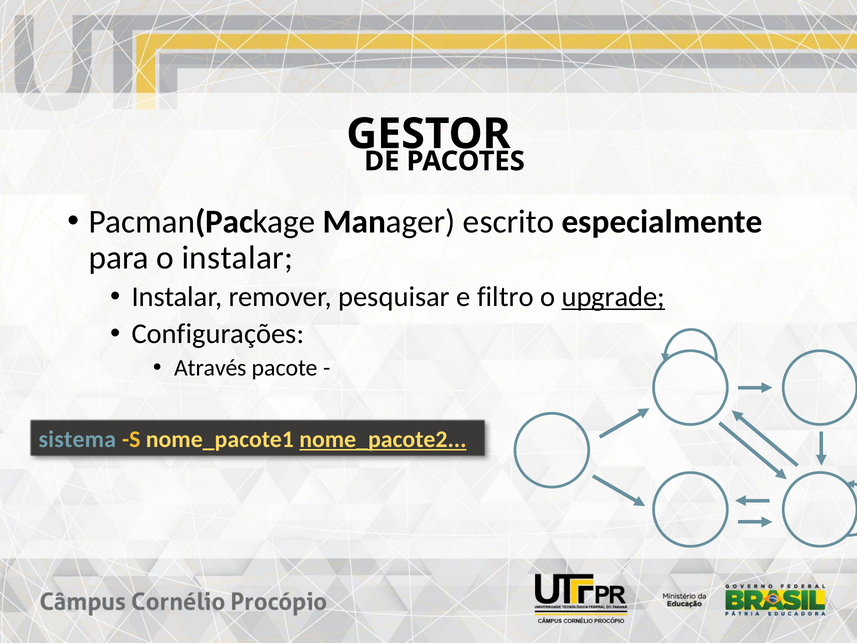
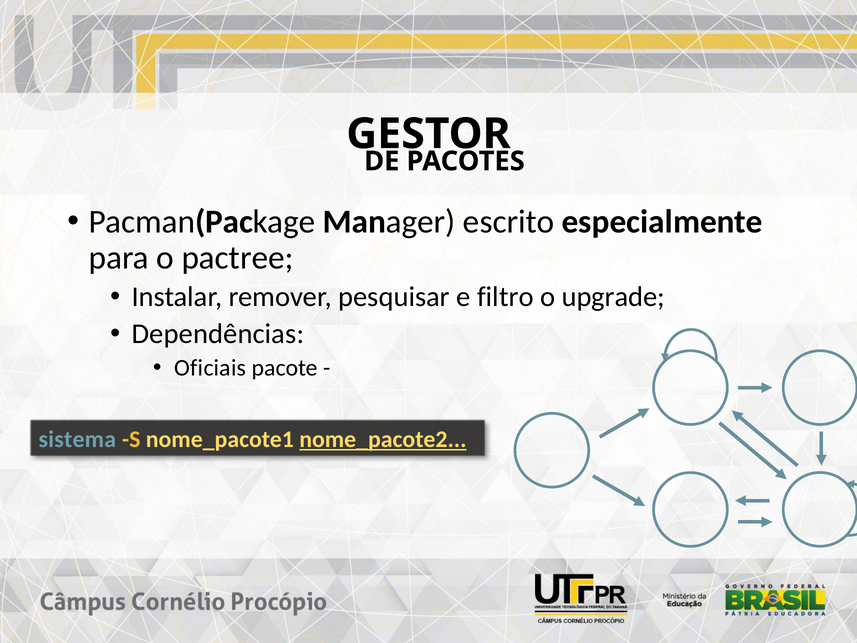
o instalar: instalar -> pactree (238, 258)
upgrade underline: present -> none (613, 297)
Configurações: Configurações -> Dependências (218, 334)
Através: Através -> Oficiais (210, 368)
